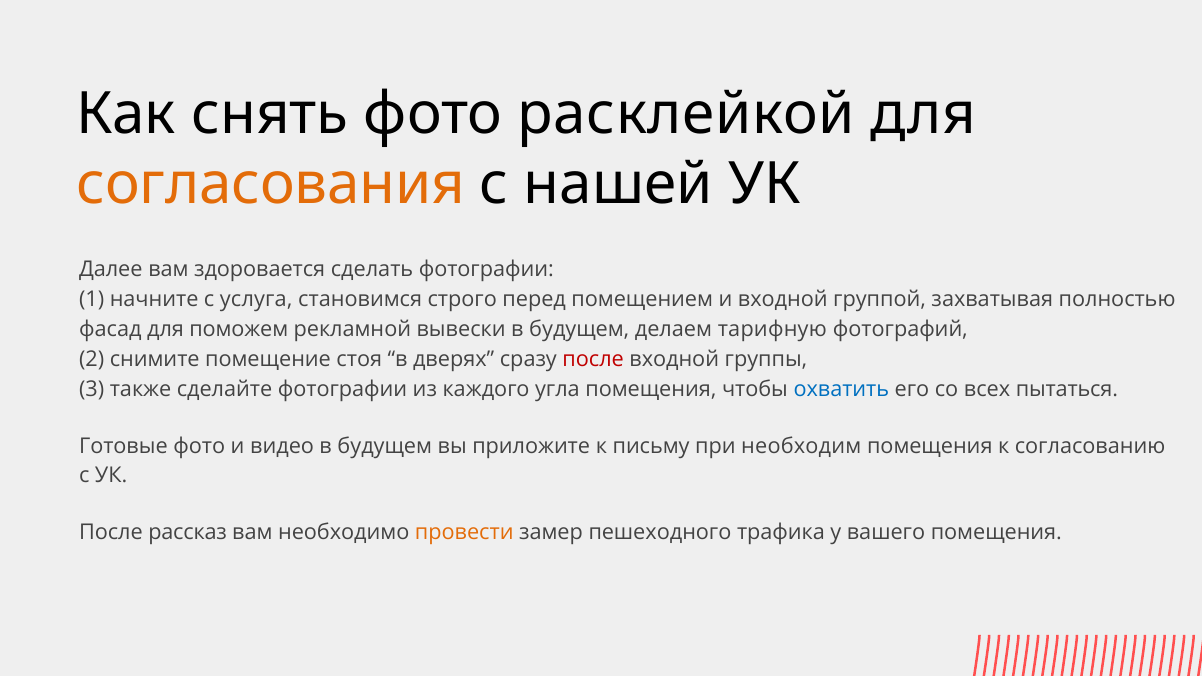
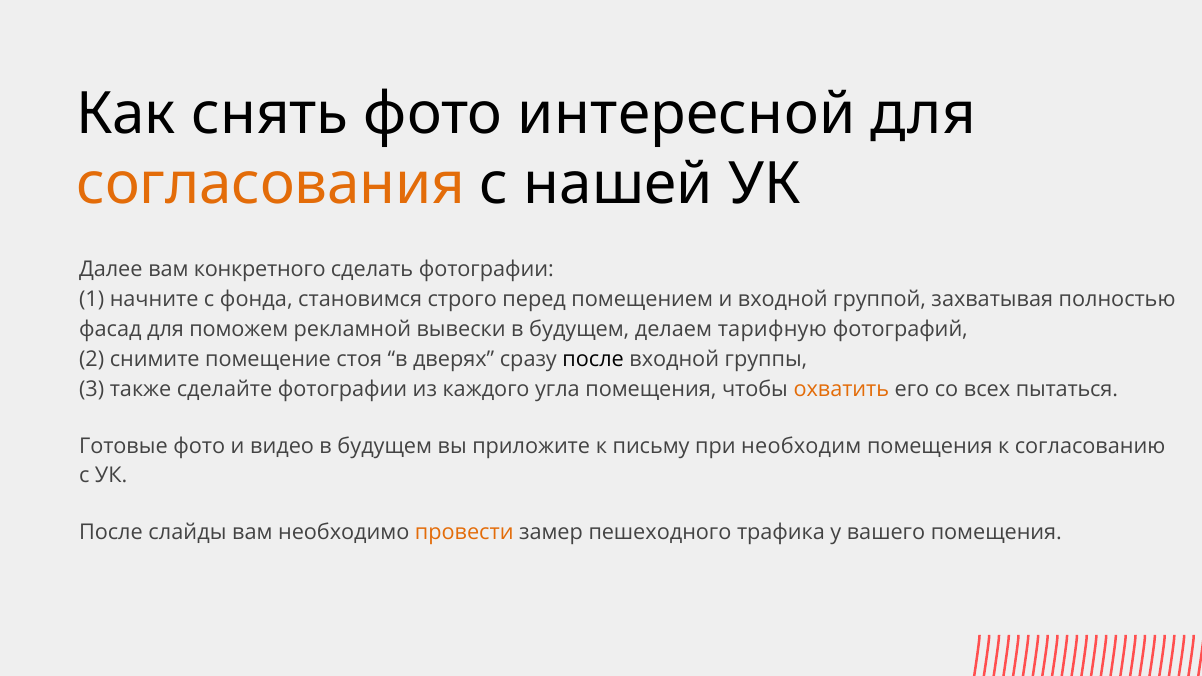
расклейкой: расклейкой -> интересной (687, 114)
здоровается: здоровается -> конкретного (260, 269)
услуга: услуга -> фонда (256, 299)
после colour: red -> black (593, 359)
охватить colour: blue -> orange (841, 389)
рассказ: рассказ -> слайды (187, 533)
